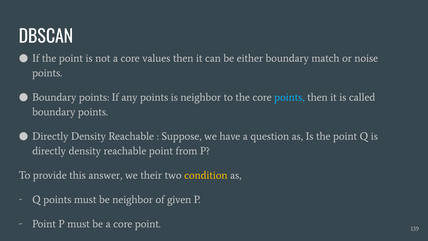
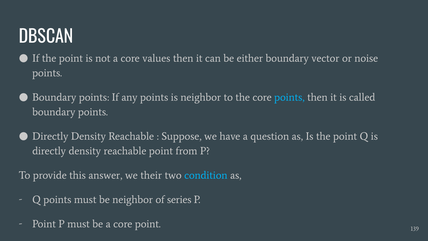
match: match -> vector (325, 58)
condition colour: yellow -> light blue (206, 175)
given: given -> series (179, 199)
